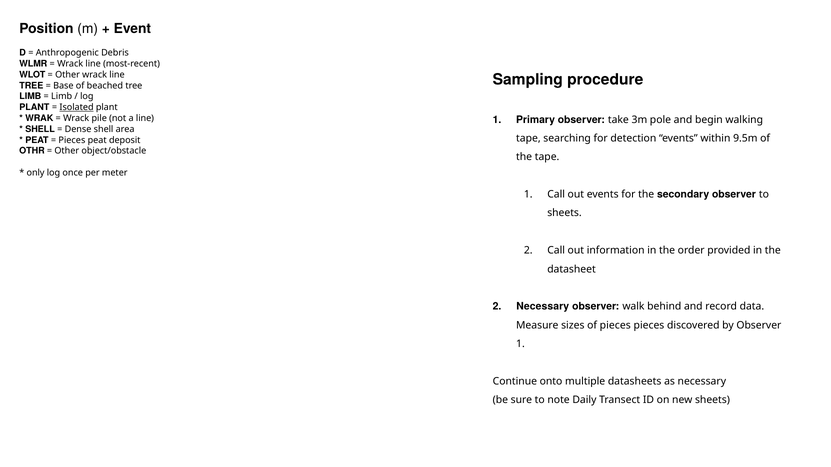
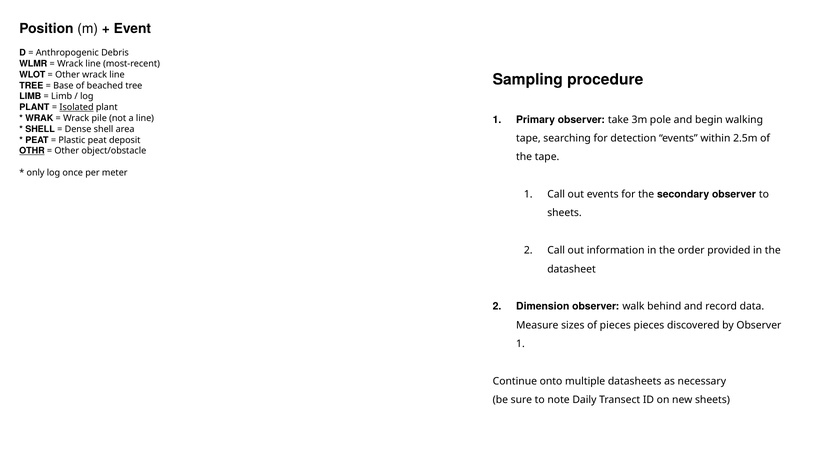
9.5m: 9.5m -> 2.5m (745, 138)
Pieces: Pieces -> Plastic (72, 140)
OTHR underline: none -> present (32, 151)
Necessary: Necessary -> Dimension (543, 307)
